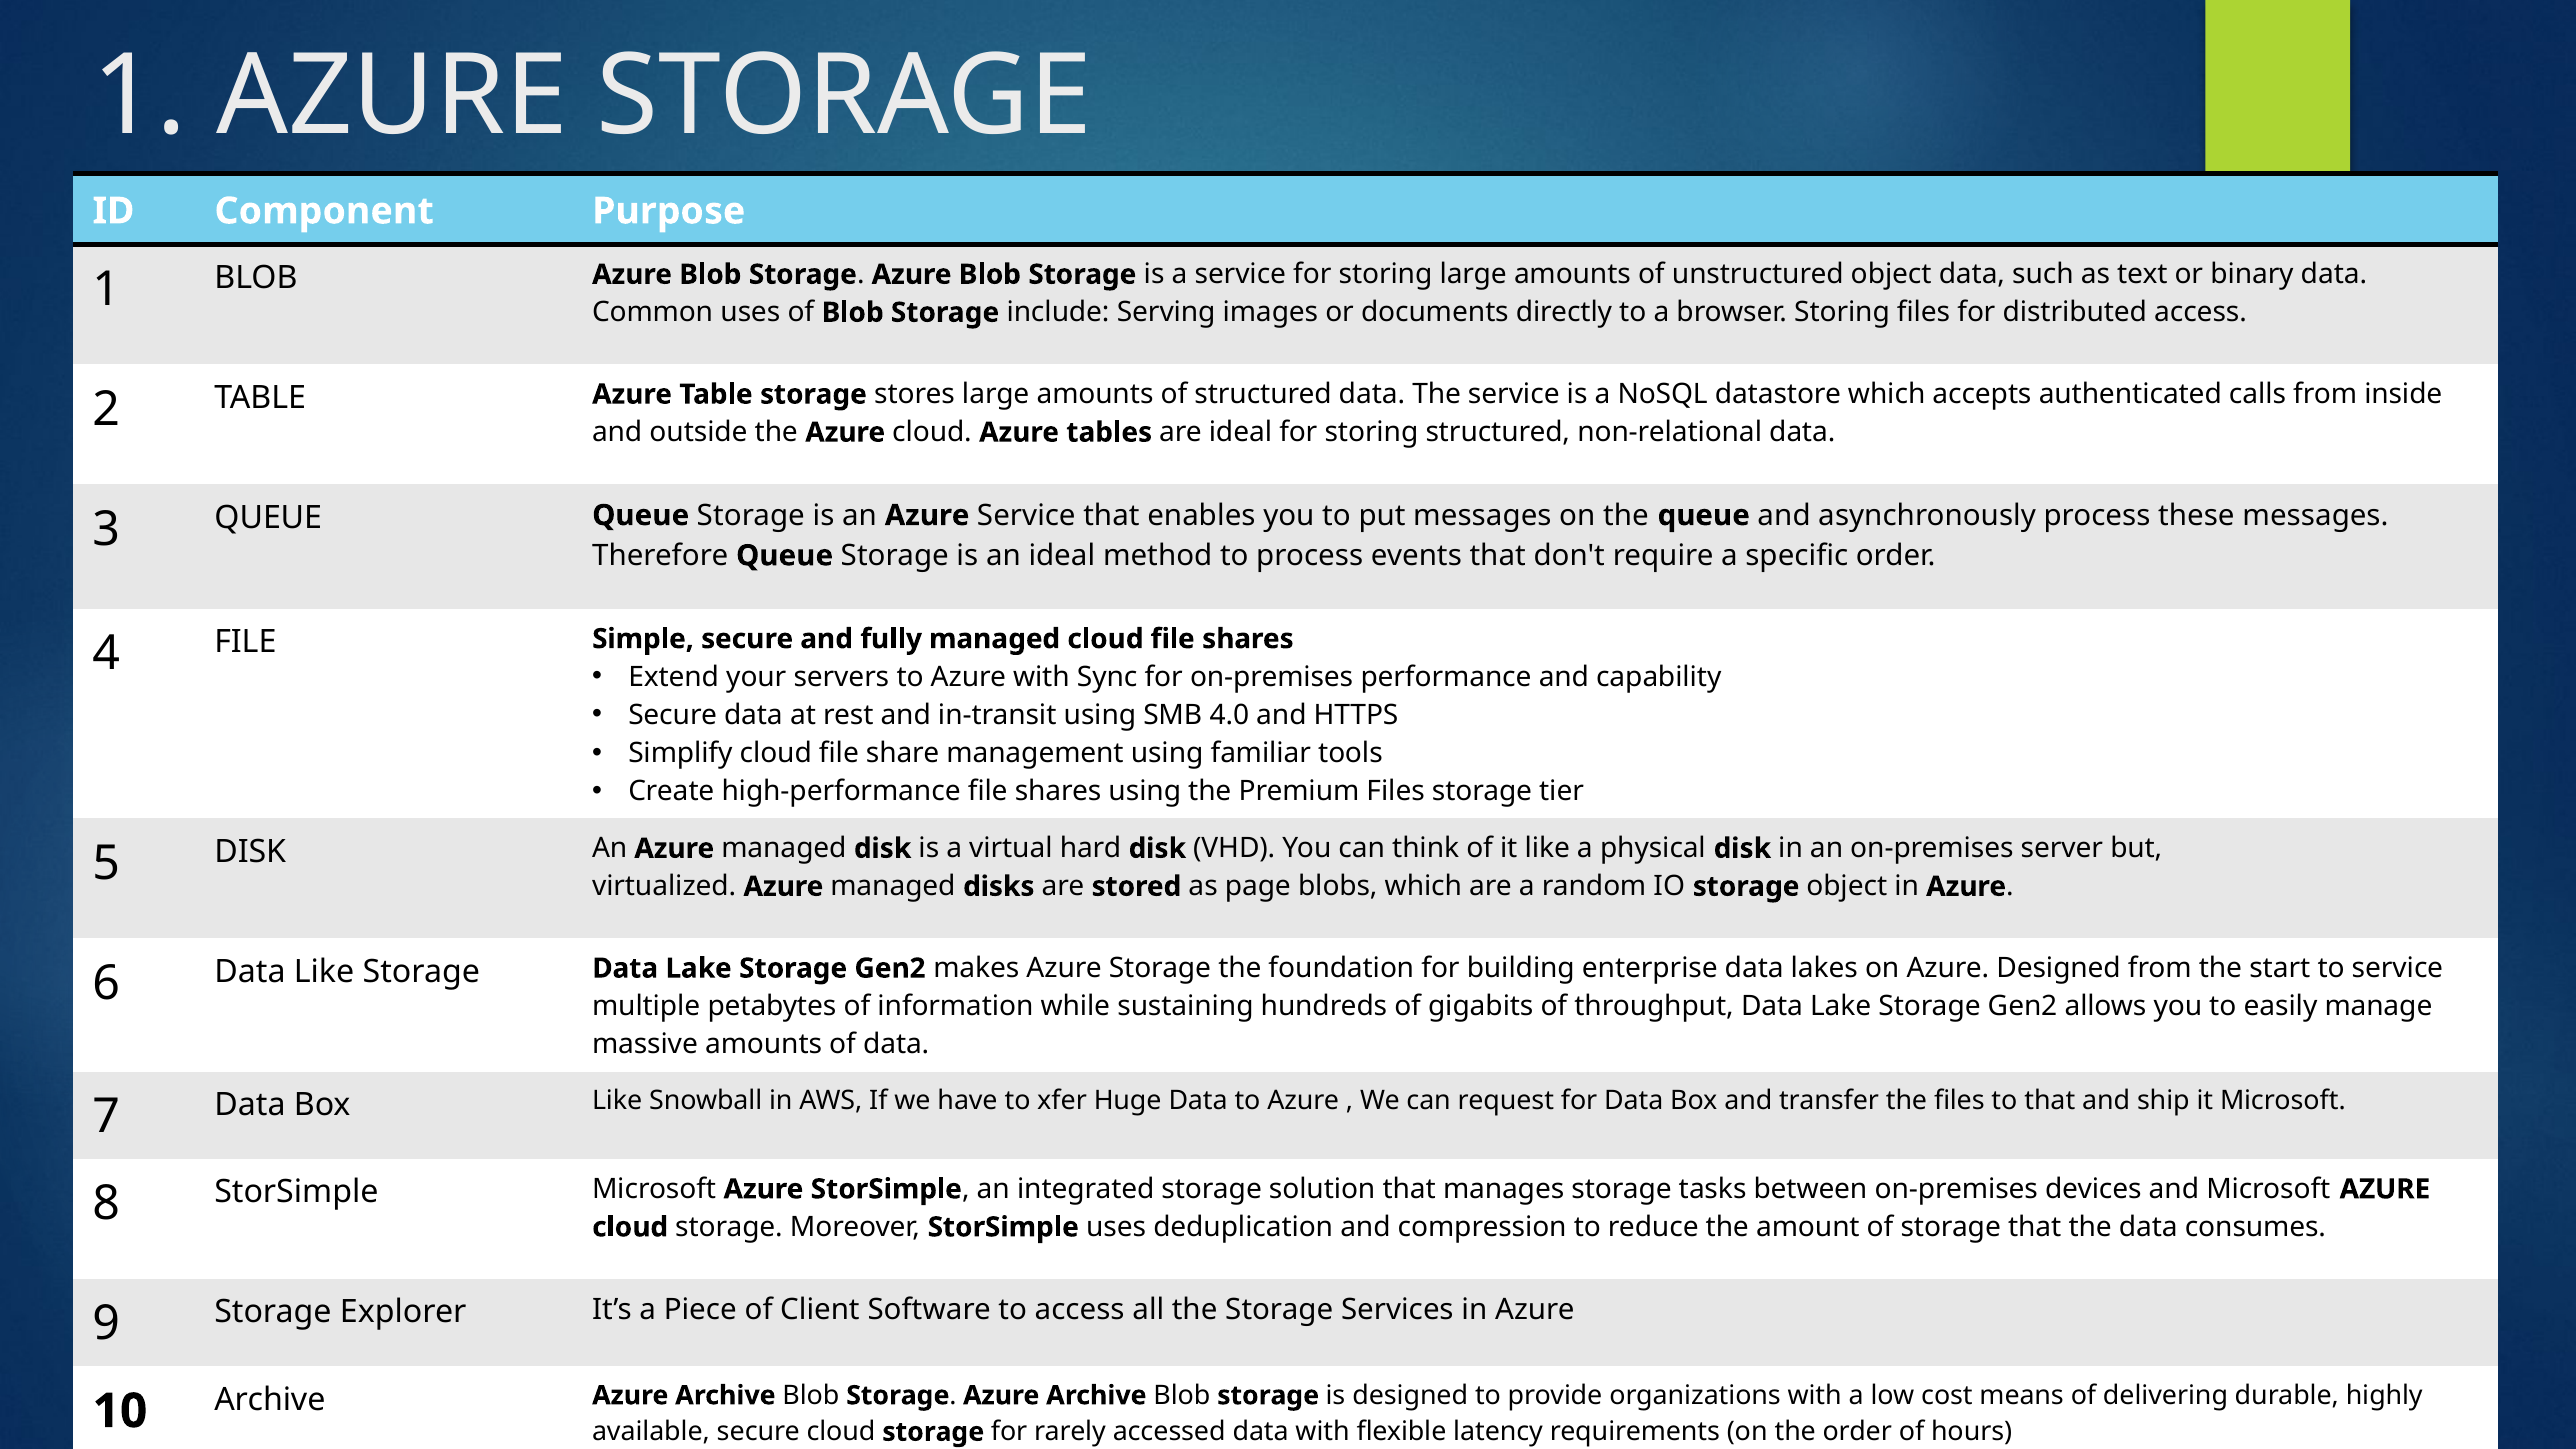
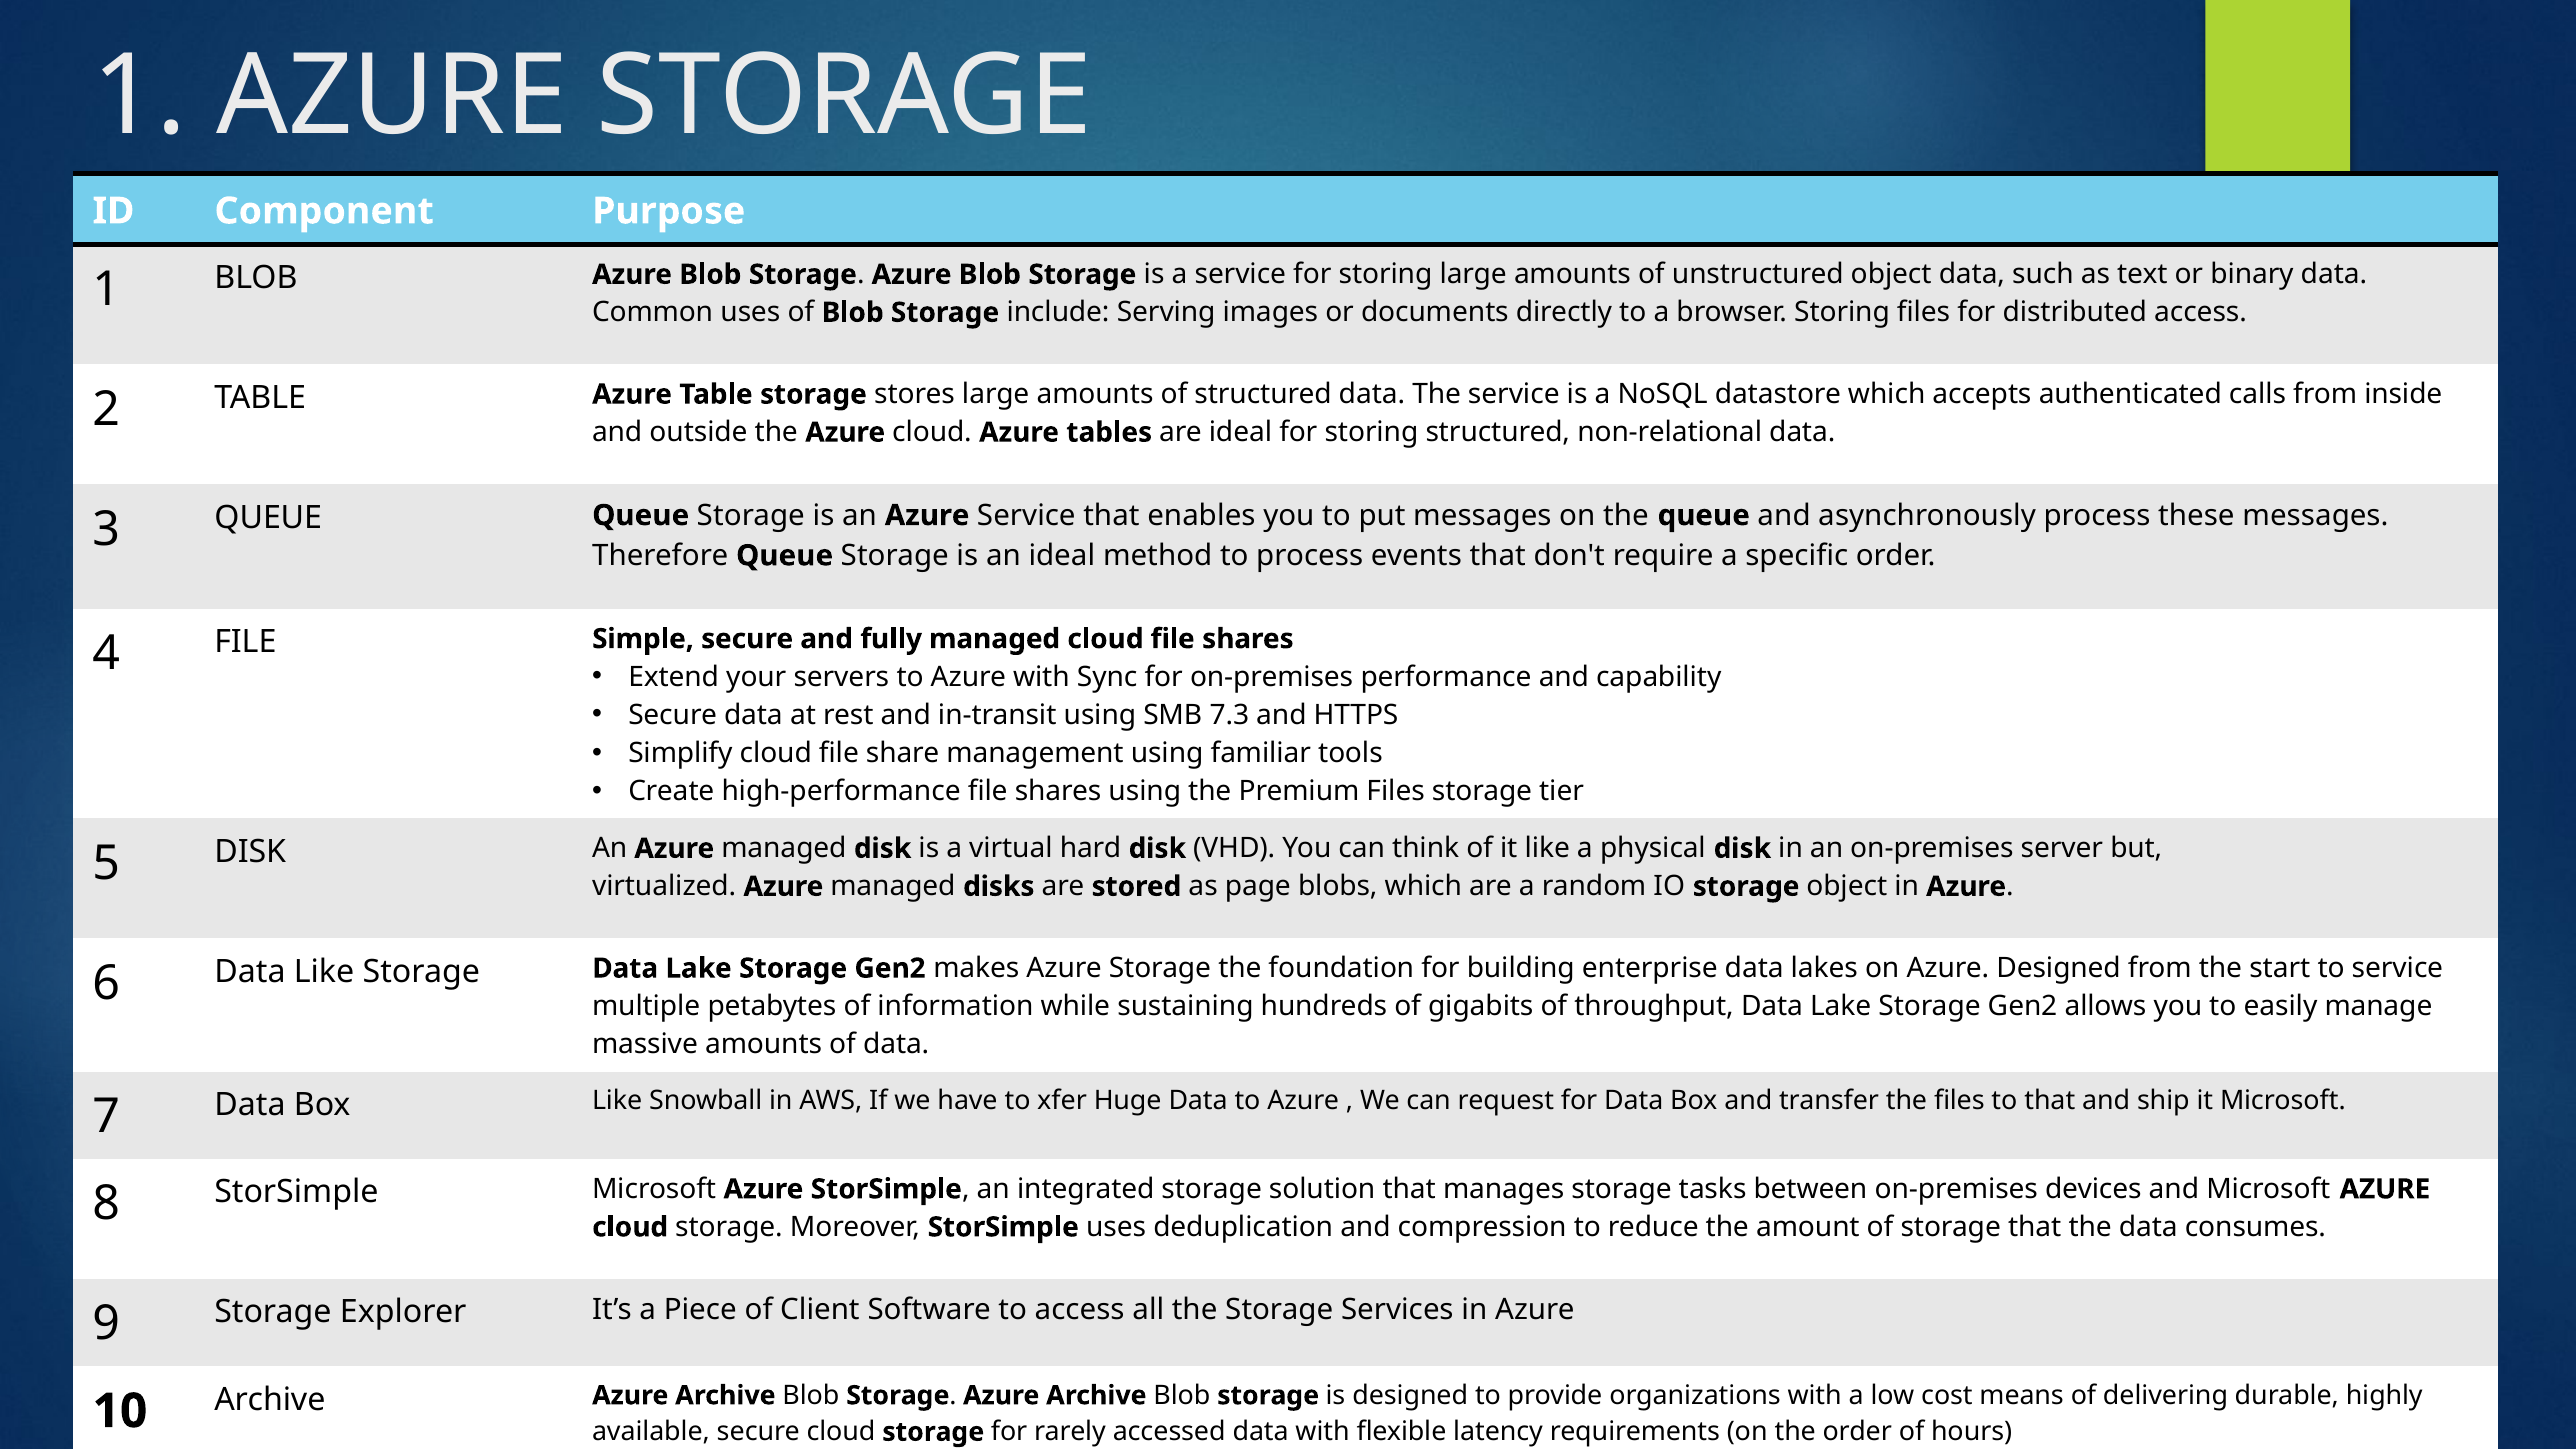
4.0: 4.0 -> 7.3 (1229, 715)
